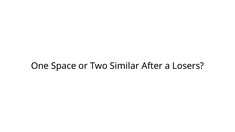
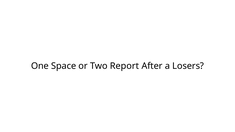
Similar: Similar -> Report (124, 66)
